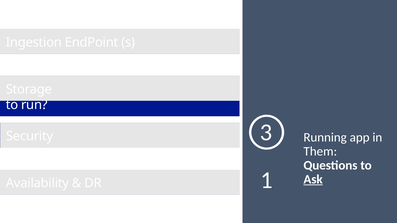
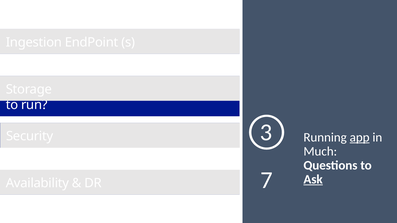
app underline: none -> present (360, 138)
Them: Them -> Much (320, 152)
1: 1 -> 7 (267, 180)
